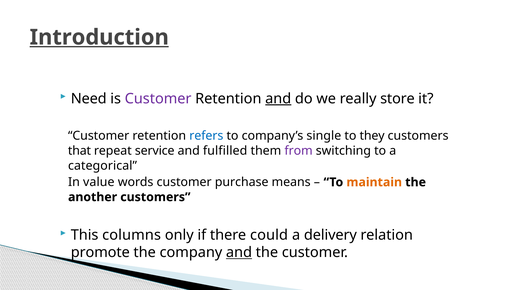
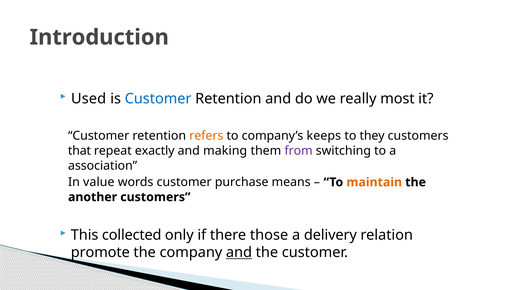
Introduction underline: present -> none (99, 37)
Need: Need -> Used (89, 99)
Customer colour: purple -> blue (158, 99)
and underline: present -> none (278, 99)
store: store -> most (397, 99)
refers colour: blue -> orange (206, 136)
single: single -> keeps (324, 136)
service: service -> exactly (155, 151)
fulfilled: fulfilled -> making (225, 151)
categorical: categorical -> association (103, 165)
columns: columns -> collected (132, 235)
could: could -> those (269, 235)
